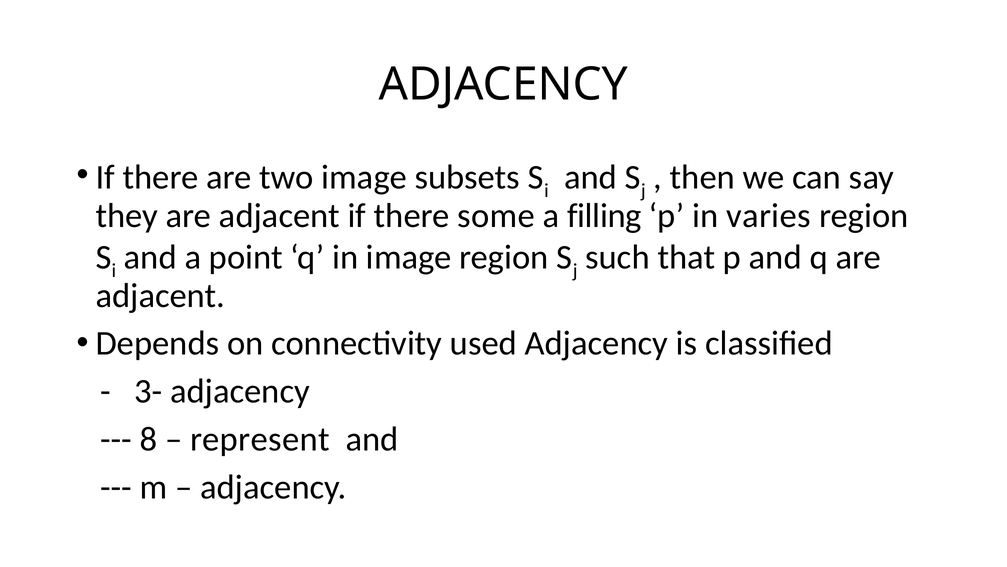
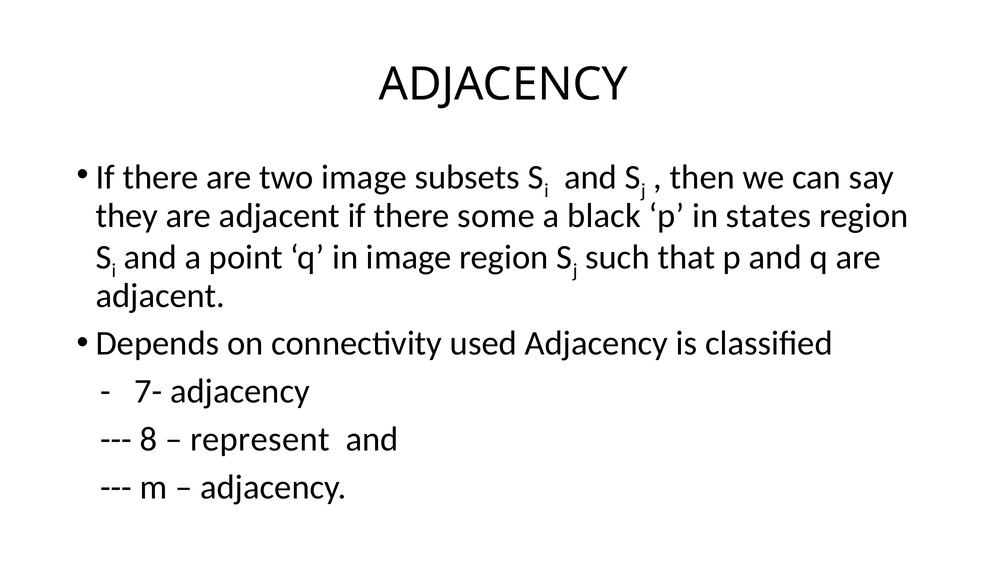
filling: filling -> black (604, 215)
varies: varies -> states (768, 215)
3-: 3- -> 7- (148, 391)
